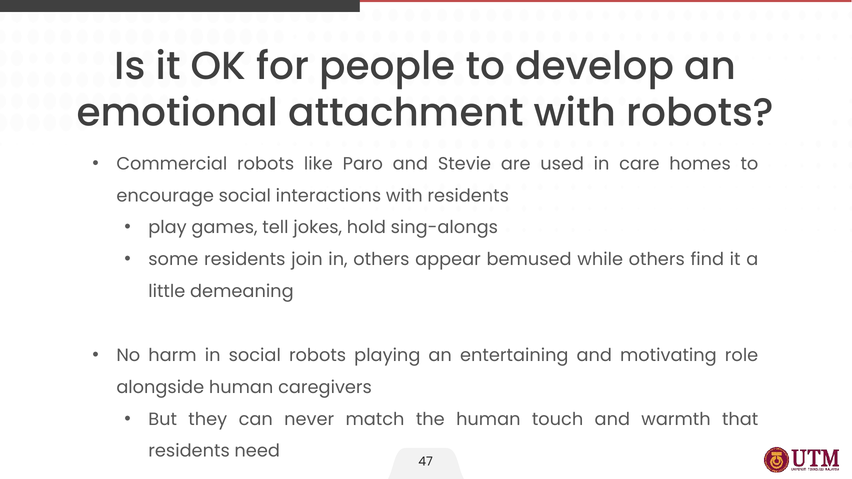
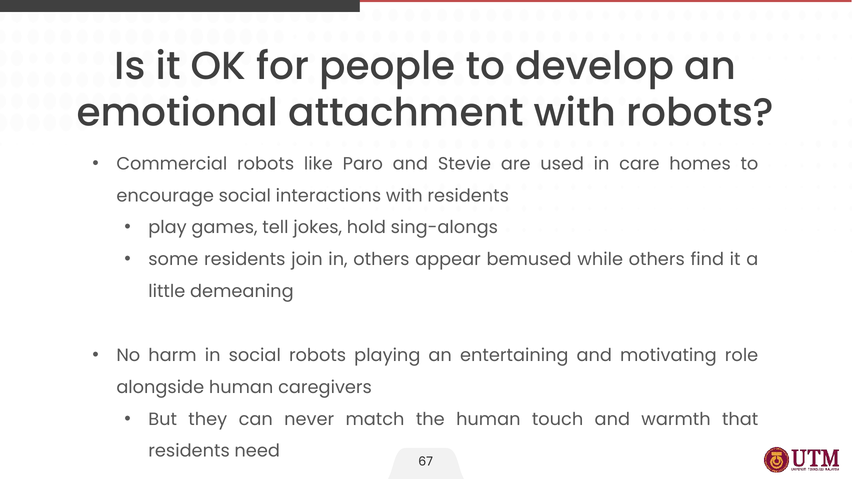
47: 47 -> 67 (426, 462)
